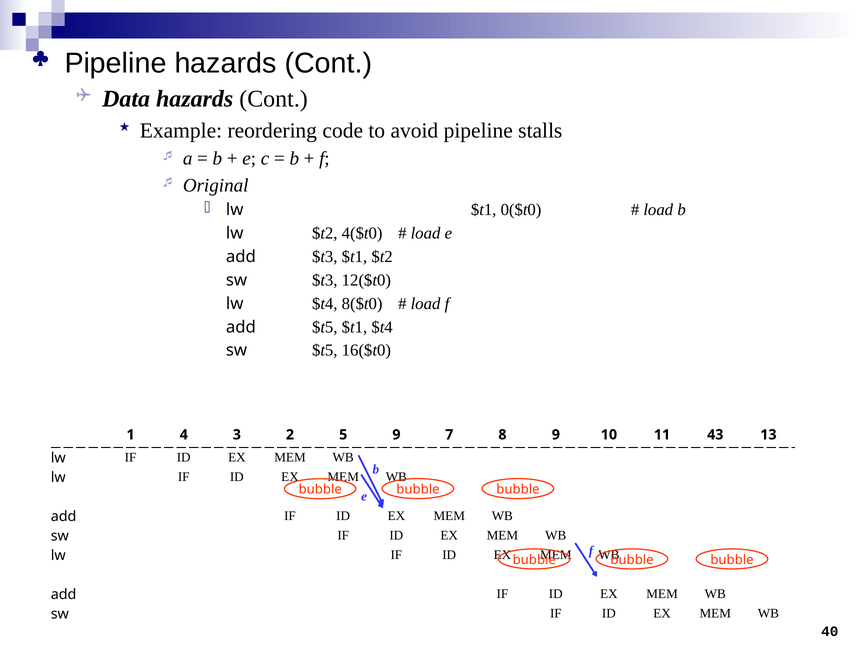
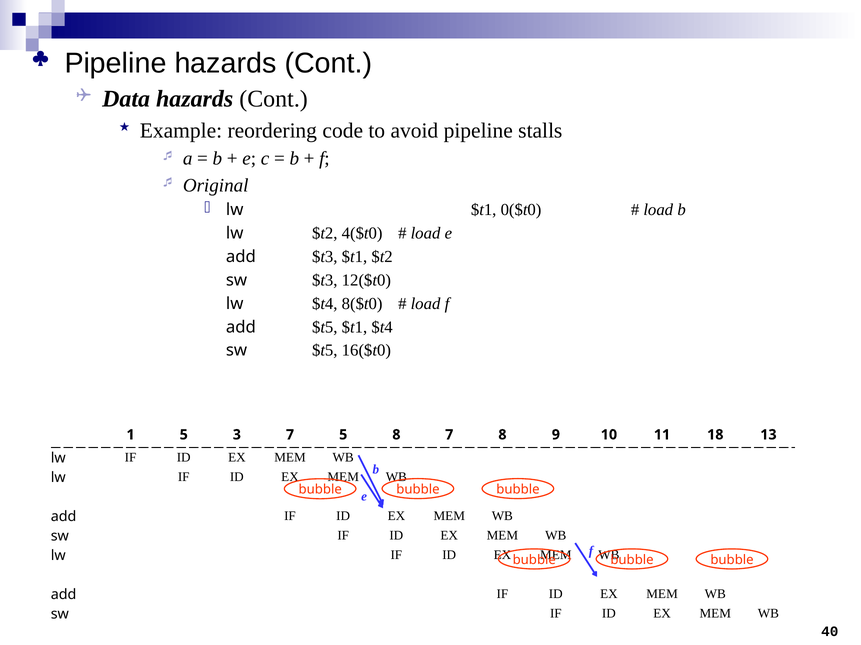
1 4: 4 -> 5 (184, 435)
3 2: 2 -> 7 (290, 435)
5 9: 9 -> 8 (396, 435)
43: 43 -> 18 (715, 435)
